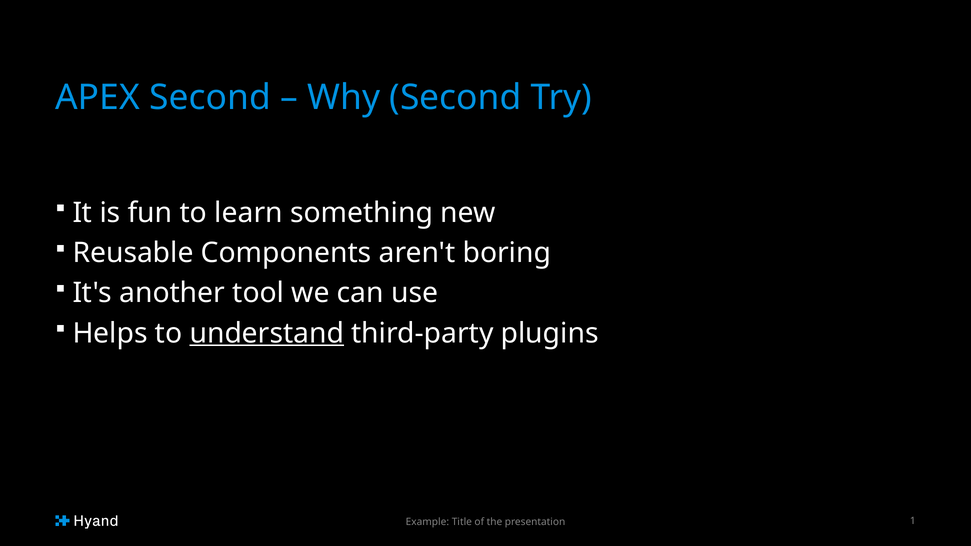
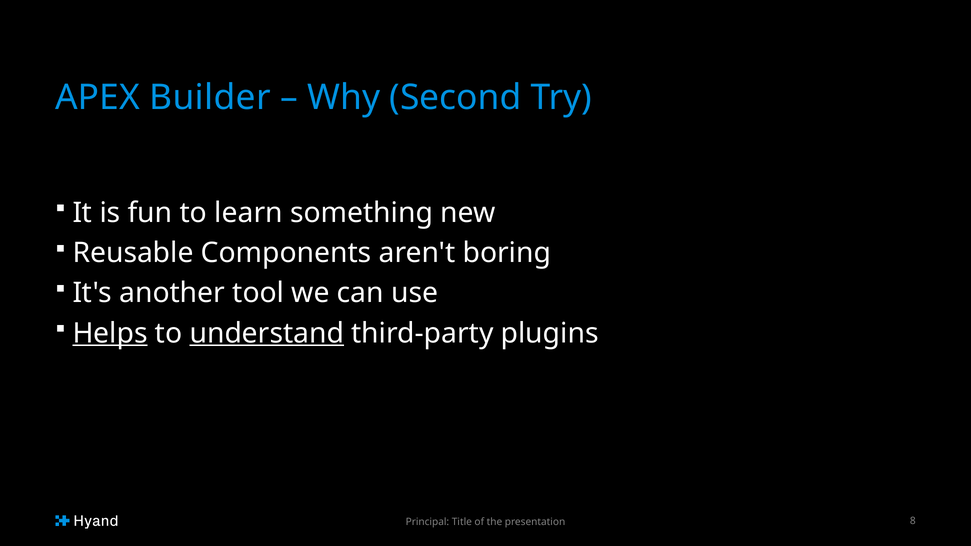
APEX Second: Second -> Builder (210, 98)
Helps underline: none -> present (110, 333)
Example: Example -> Principal (427, 522)
1: 1 -> 8 (913, 521)
